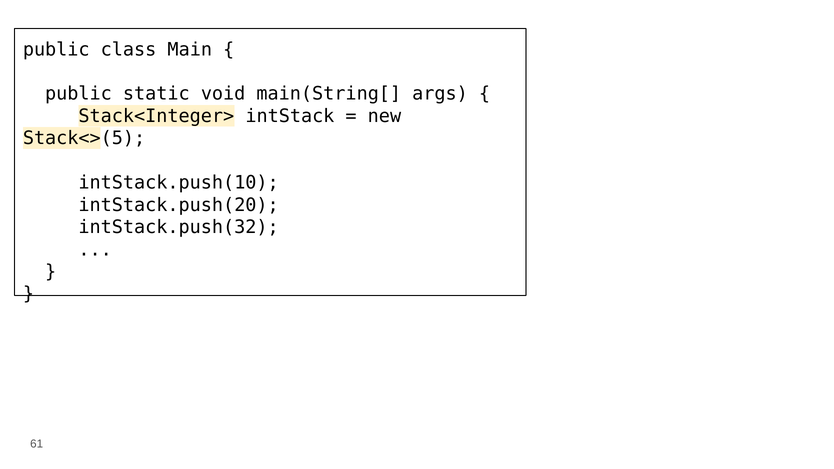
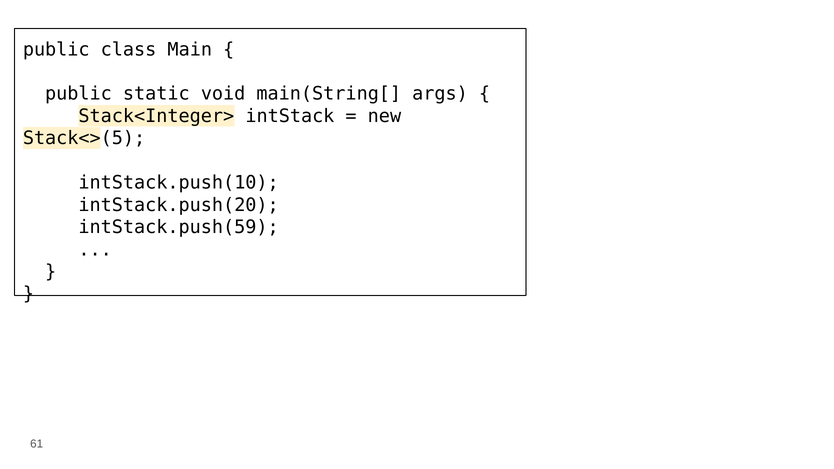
intStack.push(32: intStack.push(32 -> intStack.push(59 (179, 227)
